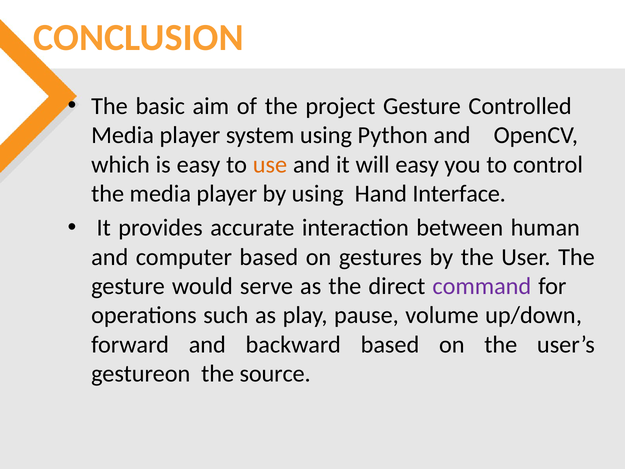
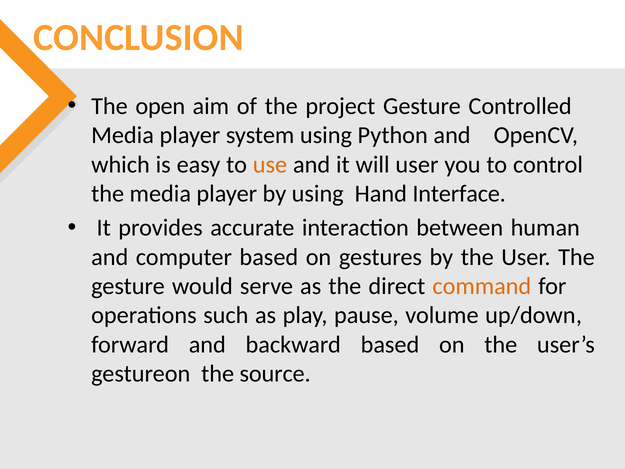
basic: basic -> open (160, 106)
will easy: easy -> user (417, 164)
command colour: purple -> orange (482, 286)
